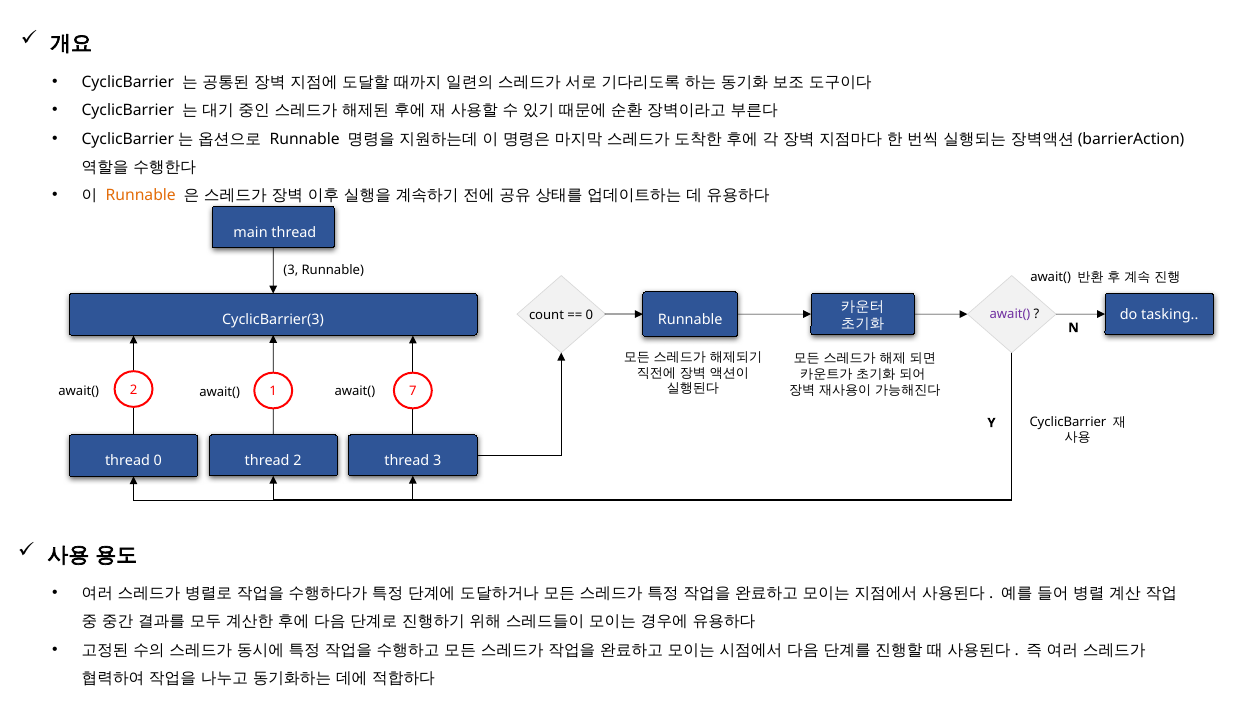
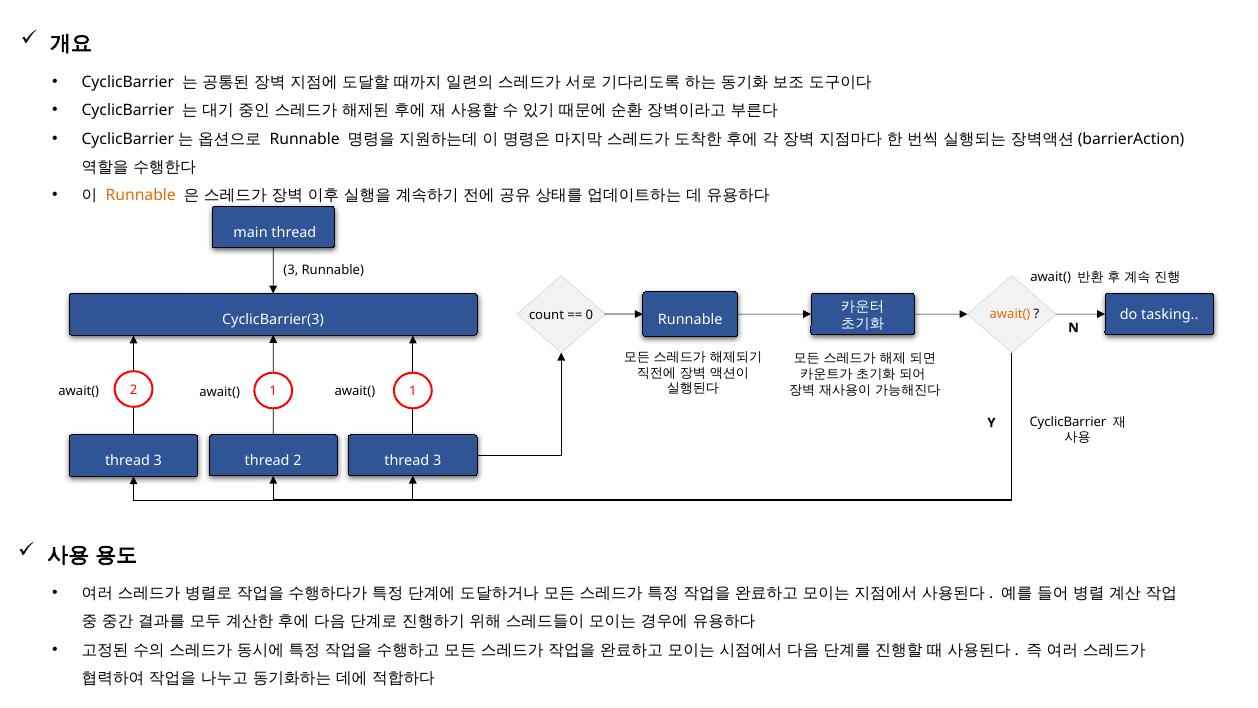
await( colour: purple -> orange (1010, 314)
1 7: 7 -> 1 (413, 391)
0: 0 -> 3 (158, 461)
